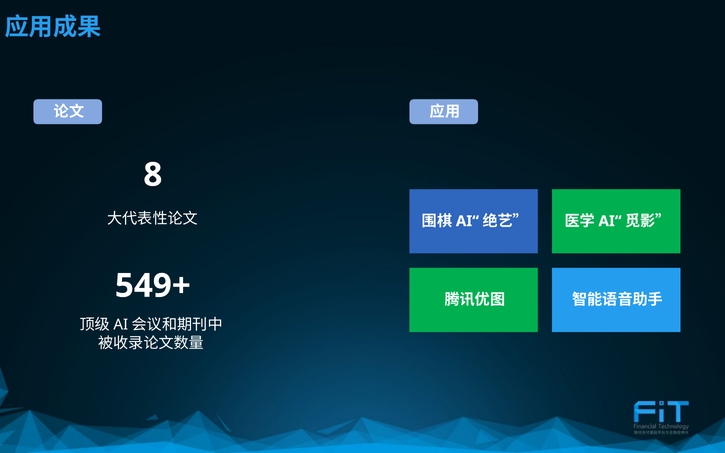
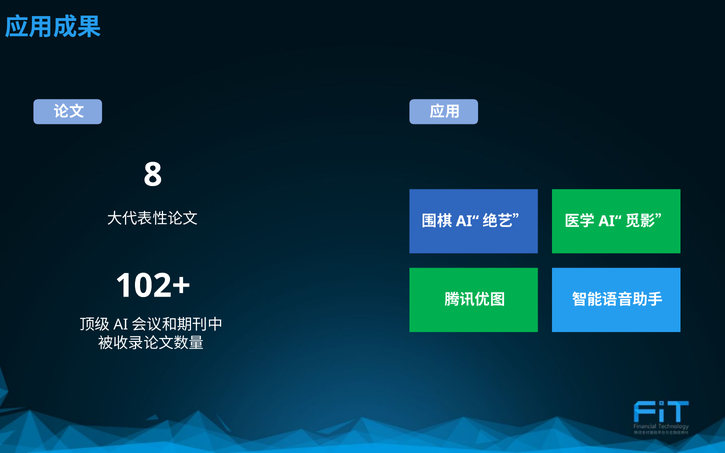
549+: 549+ -> 102+ (153, 286)
